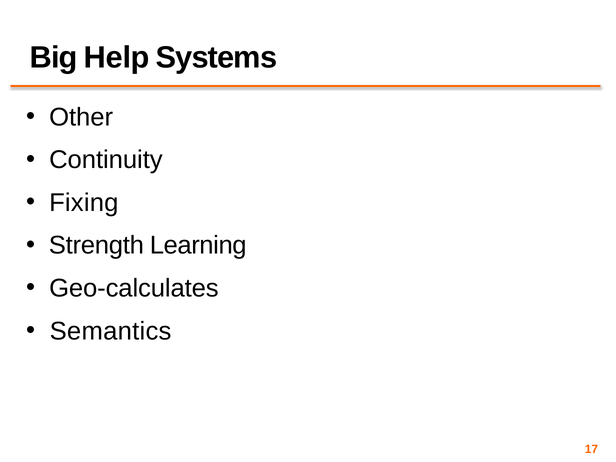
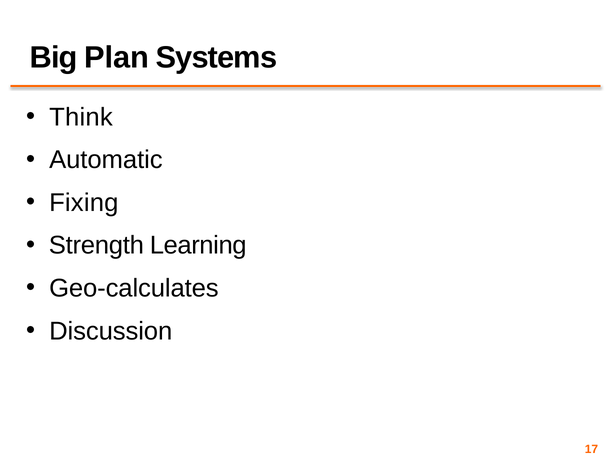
Help: Help -> Plan (117, 58)
Other: Other -> Think (81, 117)
Continuity: Continuity -> Automatic (106, 160)
Semantics: Semantics -> Discussion (111, 331)
